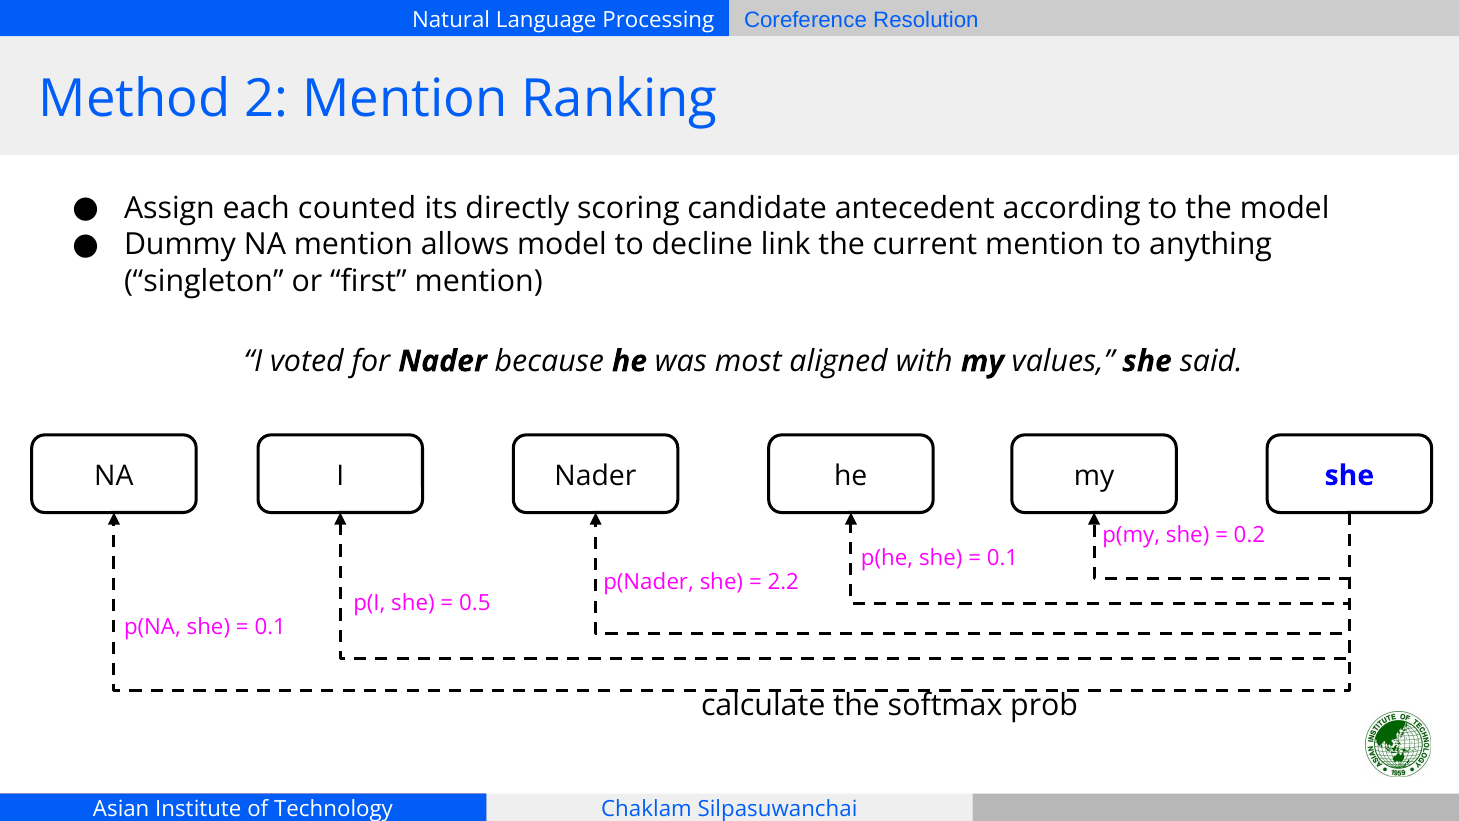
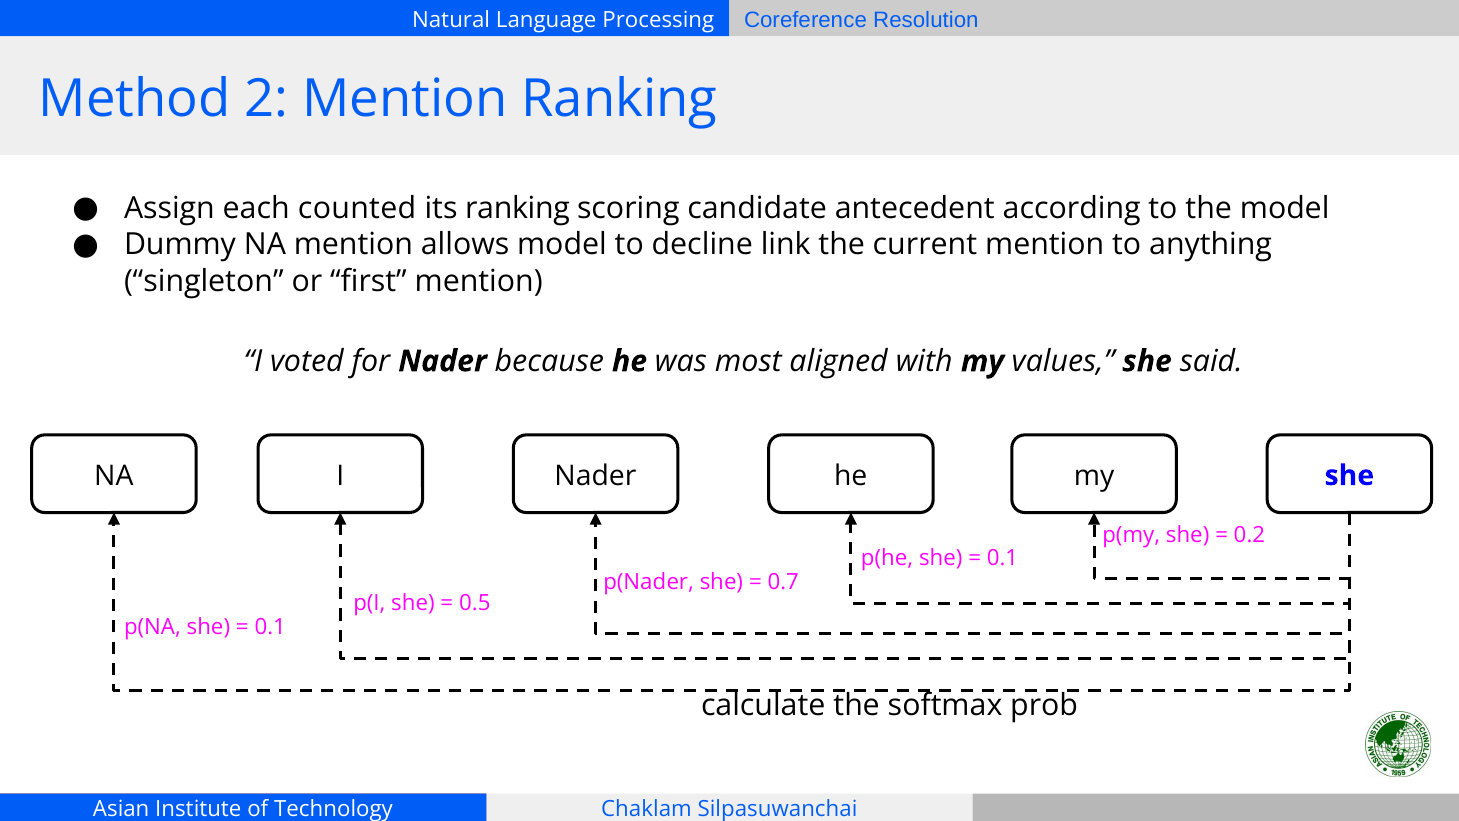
its directly: directly -> ranking (517, 208)
2.2: 2.2 -> 0.7 (783, 582)
